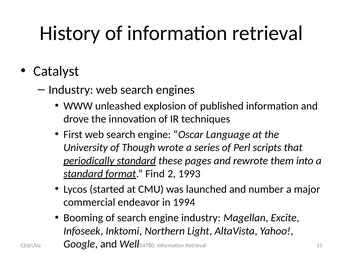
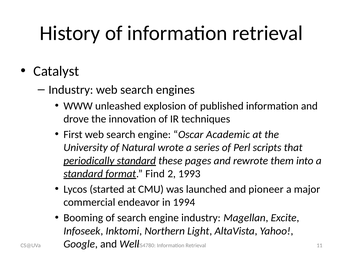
Language: Language -> Academic (228, 135)
Though: Though -> Natural (138, 148)
number: number -> pioneer (266, 189)
